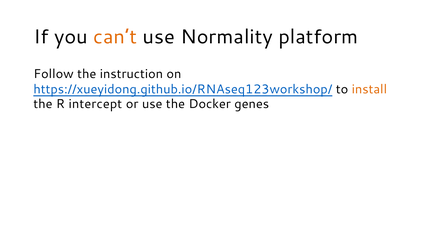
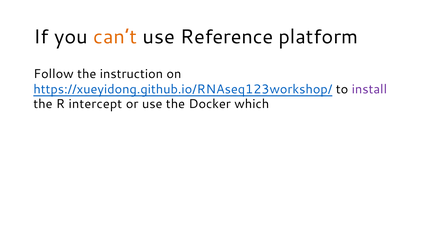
Normality: Normality -> Reference (227, 37)
install colour: orange -> purple (369, 90)
genes: genes -> which (252, 104)
